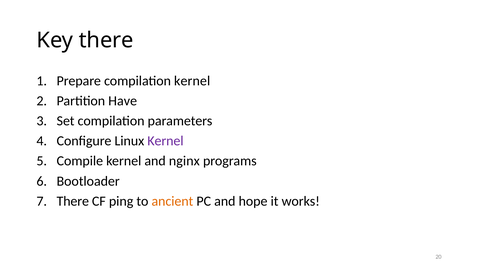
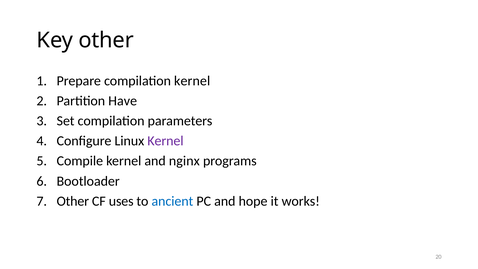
Key there: there -> other (106, 40)
There: There -> Other (73, 201)
ping: ping -> uses (121, 201)
ancient colour: orange -> blue (172, 201)
